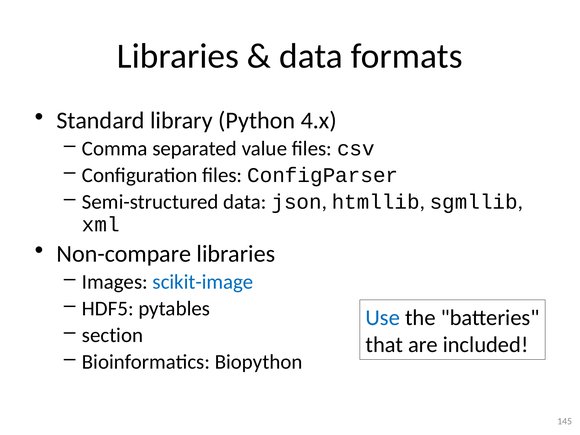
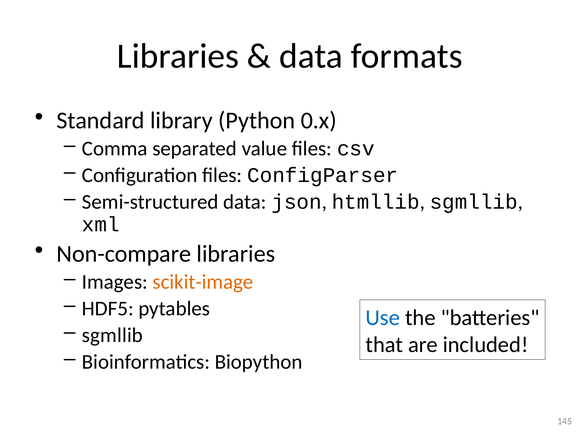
4.x: 4.x -> 0.x (319, 121)
scikit-image colour: blue -> orange (203, 282)
section: section -> sgmllib (112, 335)
